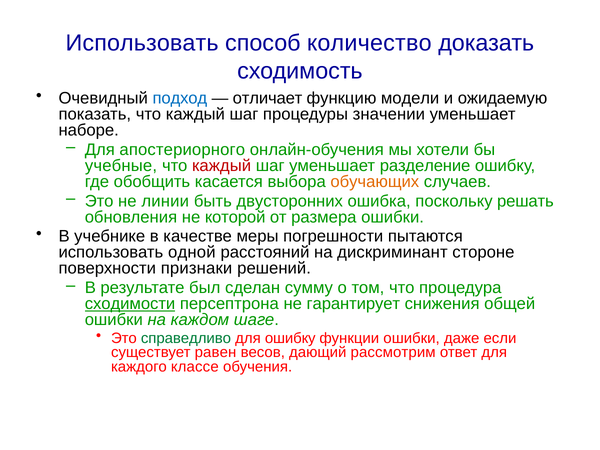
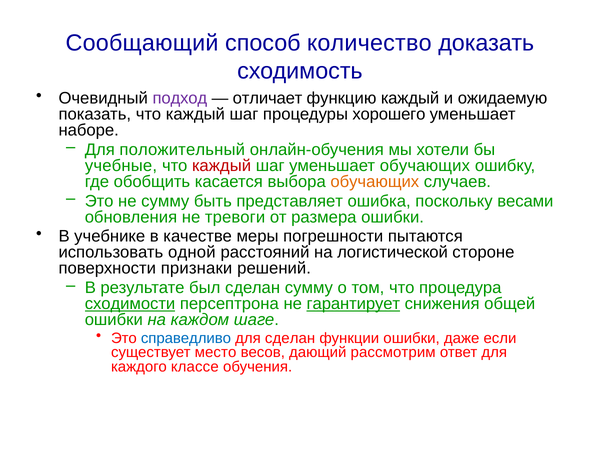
Использовать: Использовать -> Сообщающий (142, 43)
подход colour: blue -> purple (180, 98)
функцию модели: модели -> каждый (410, 98)
значении: значении -> хорошего (389, 114)
апостериорного: апостериорного -> положительный (182, 150)
уменьшает разделение: разделение -> обучающих (425, 166)
не линии: линии -> сумму (165, 201)
двусторонних: двусторонних -> представляет (290, 201)
решать: решать -> весами (525, 201)
которой: которой -> тревоги (235, 217)
дискриминант: дискриминант -> логистической (393, 252)
гарантирует underline: none -> present (353, 304)
справедливо colour: green -> blue (186, 338)
для ошибку: ошибку -> сделан (290, 338)
равен: равен -> место (216, 353)
